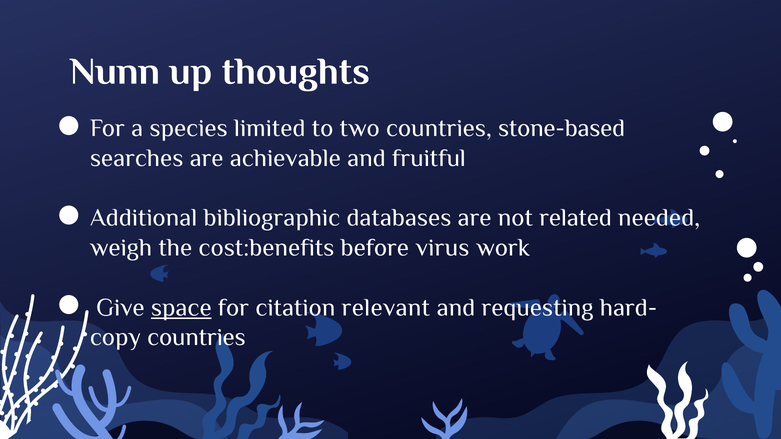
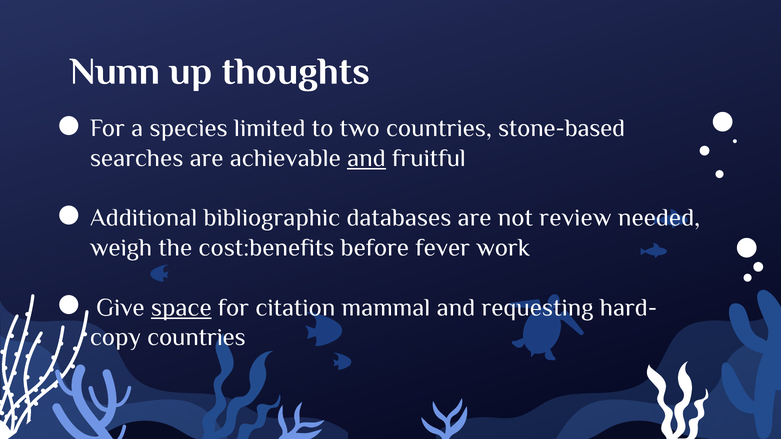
and underline: none -> present (366, 158)
related: related -> review (575, 218)
virus: virus -> fever (443, 248)
relevant: relevant -> mammal (386, 308)
